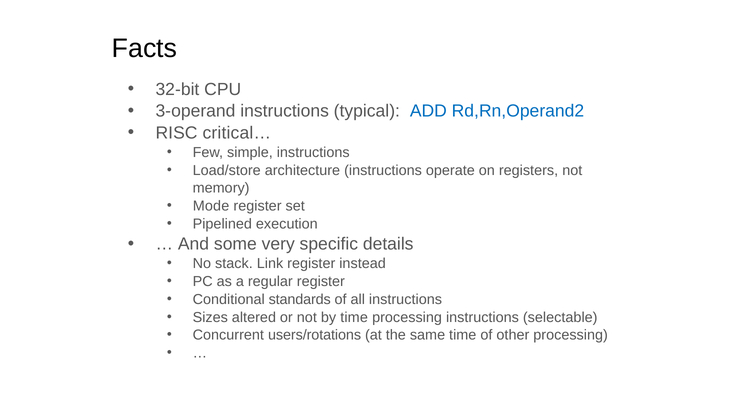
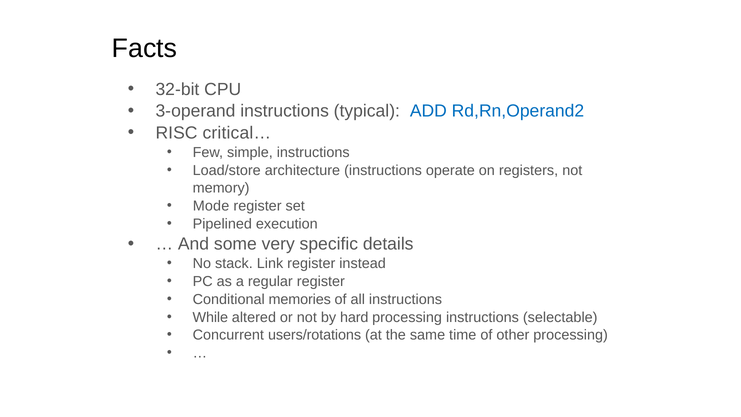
standards: standards -> memories (300, 299)
Sizes: Sizes -> While (210, 317)
by time: time -> hard (354, 317)
